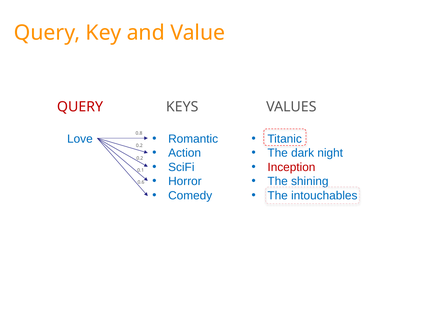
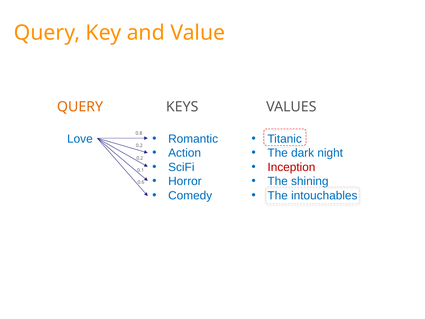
QUERY colour: red -> orange (80, 107)
